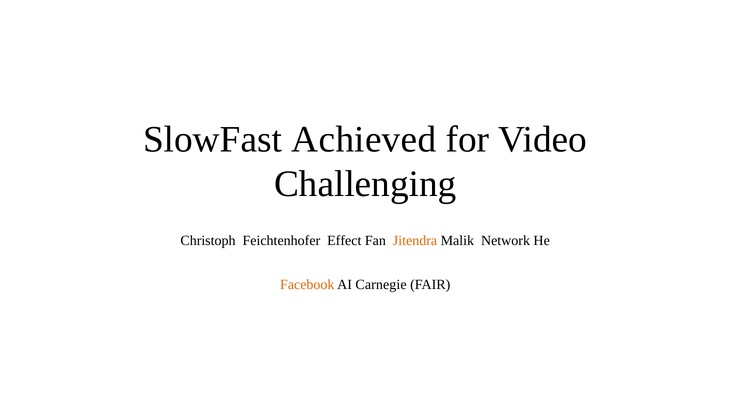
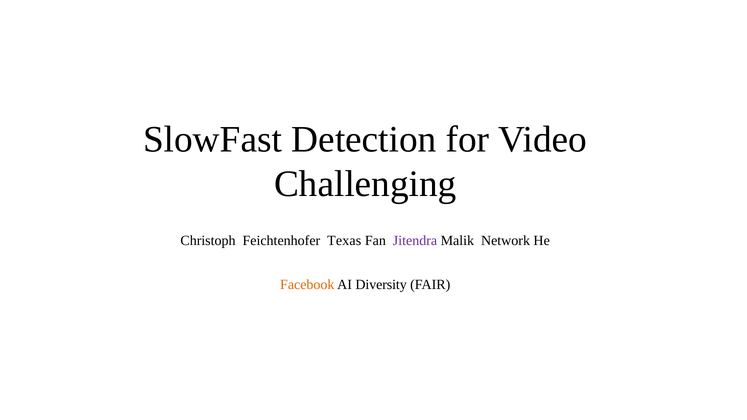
Achieved: Achieved -> Detection (364, 139)
Effect: Effect -> Texas (344, 241)
Jitendra colour: orange -> purple (415, 241)
Carnegie: Carnegie -> Diversity (381, 285)
